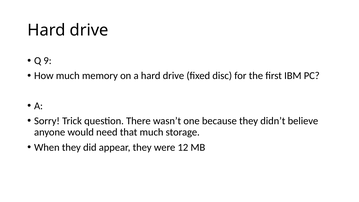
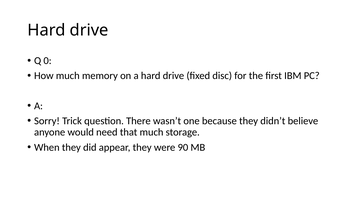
9: 9 -> 0 (48, 61)
12: 12 -> 90 (183, 147)
